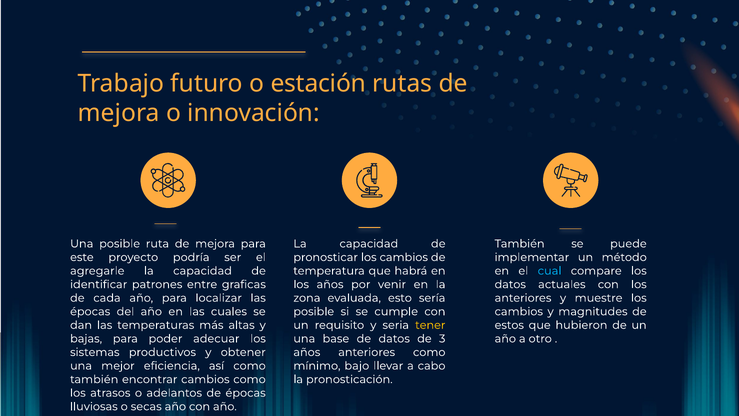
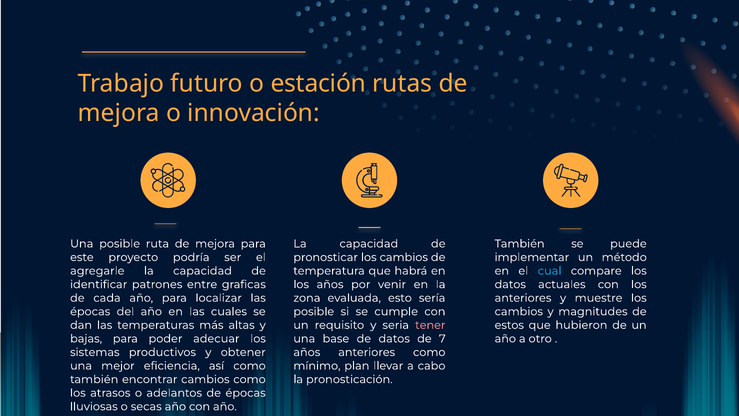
tener colour: yellow -> pink (430, 325)
3: 3 -> 7 (442, 338)
bajo: bajo -> plan (357, 366)
